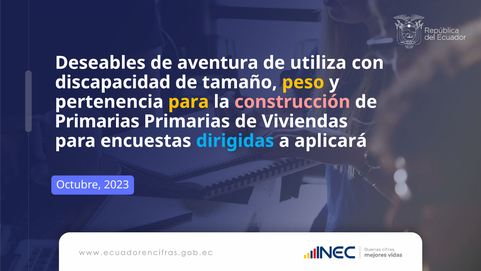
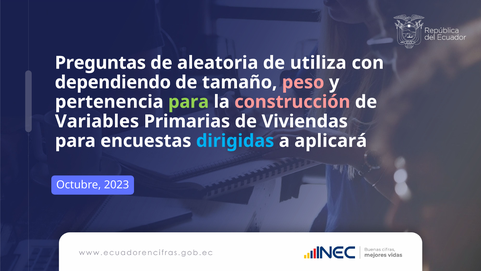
Deseables: Deseables -> Preguntas (100, 63)
aventura: aventura -> aleatoria (218, 63)
discapacidad: discapacidad -> dependiendo (113, 82)
peso colour: yellow -> pink (303, 82)
para colour: yellow -> light green (189, 102)
Primarias: Primarias -> Variables (97, 121)
